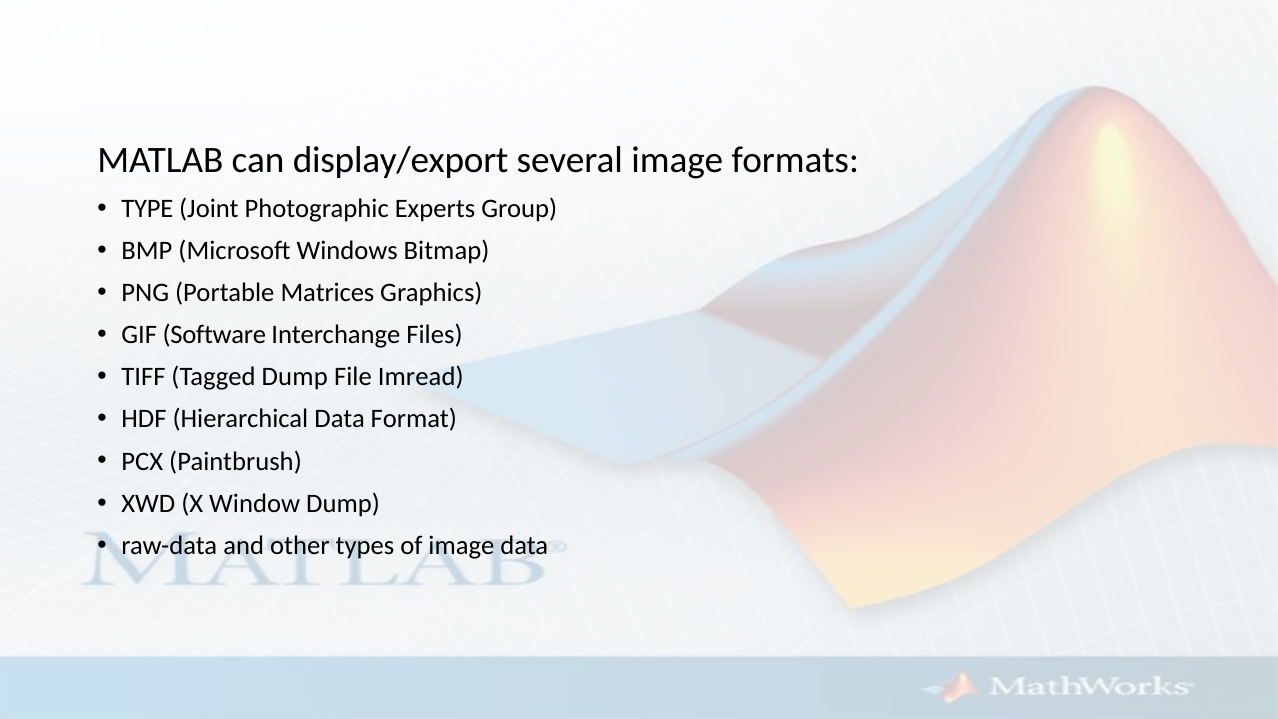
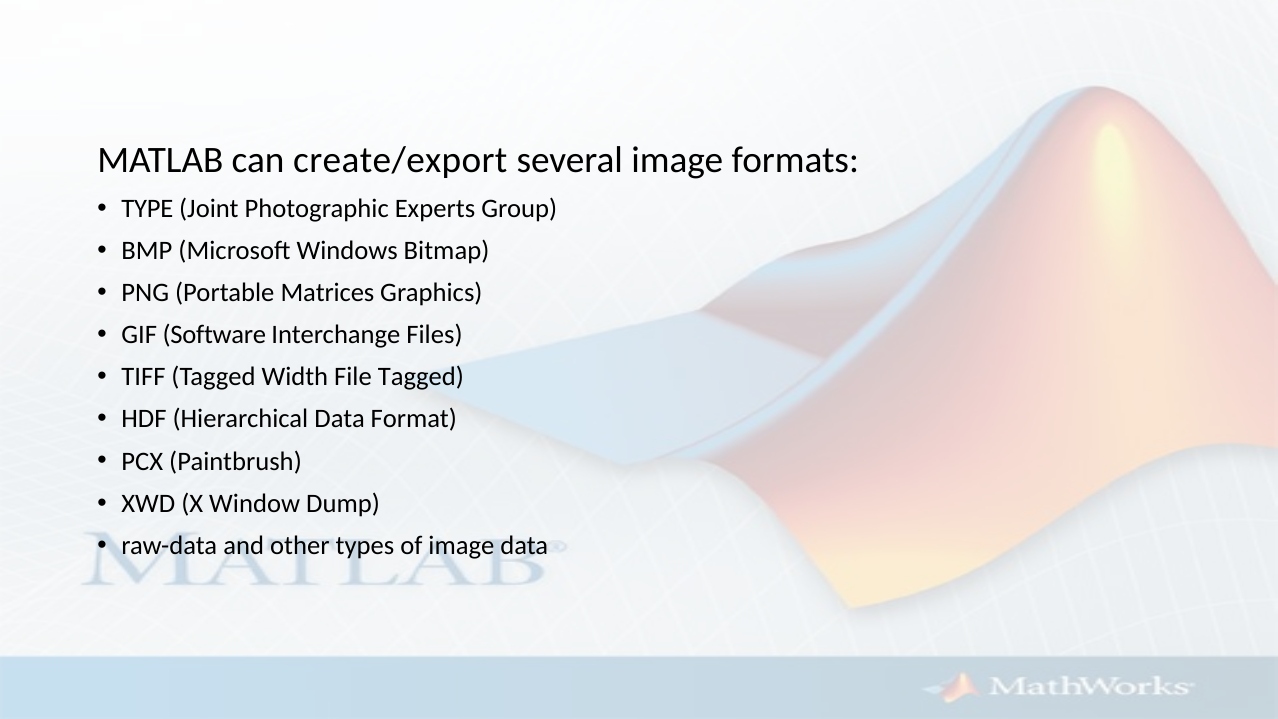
display/export: display/export -> create/export (400, 161)
Tagged Dump: Dump -> Width (295, 377)
File Imread: Imread -> Tagged (421, 377)
